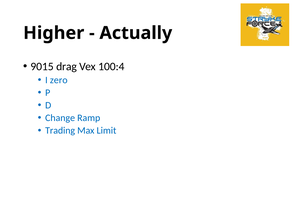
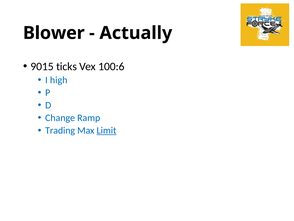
Higher: Higher -> Blower (54, 33)
drag: drag -> ticks (67, 66)
100:4: 100:4 -> 100:6 (111, 66)
zero: zero -> high (59, 80)
Limit underline: none -> present (106, 130)
